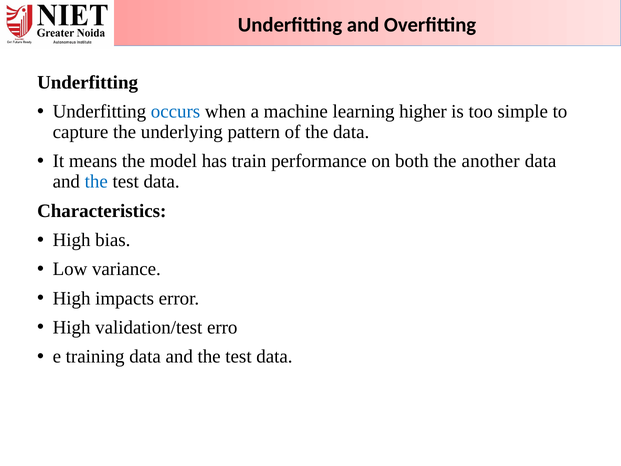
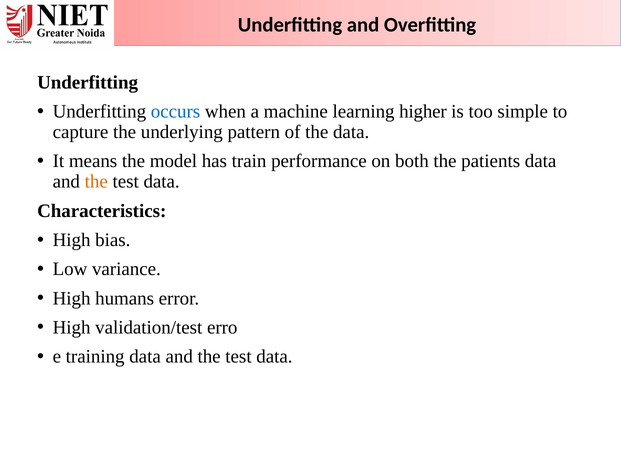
another: another -> patients (491, 161)
the colour: blue -> orange (96, 182)
impacts: impacts -> humans (125, 298)
